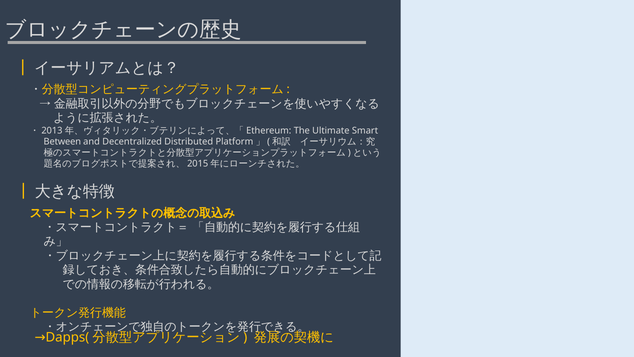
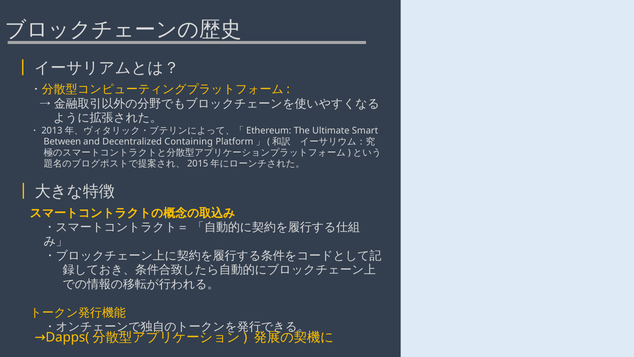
Distributed: Distributed -> Containing (189, 142)
